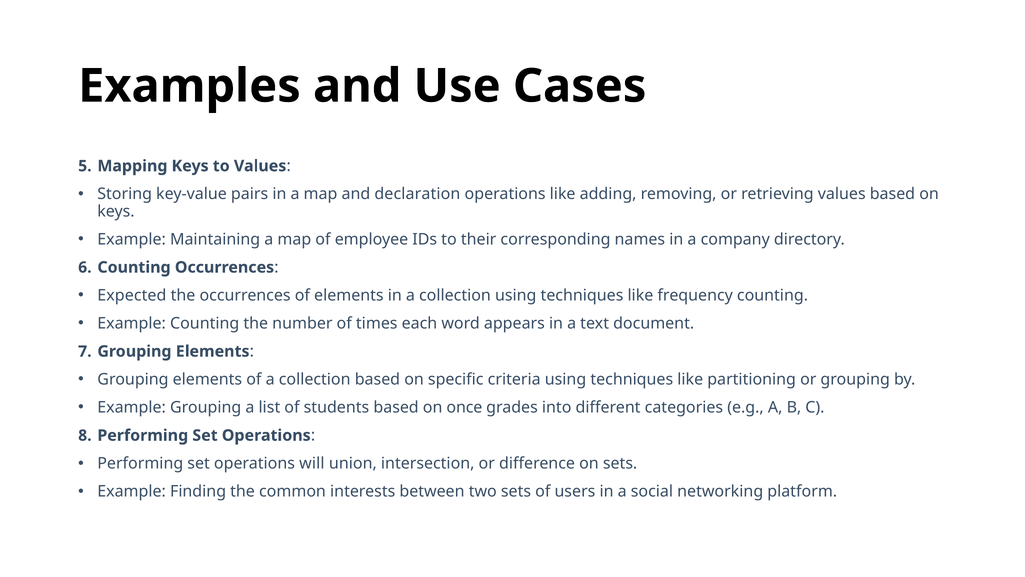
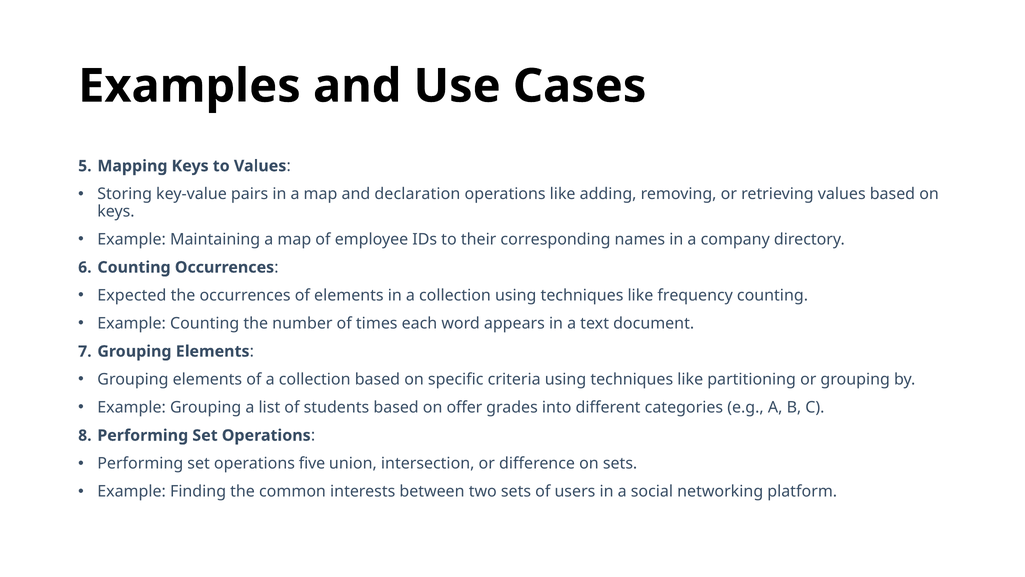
once: once -> offer (464, 407)
will: will -> five (312, 463)
